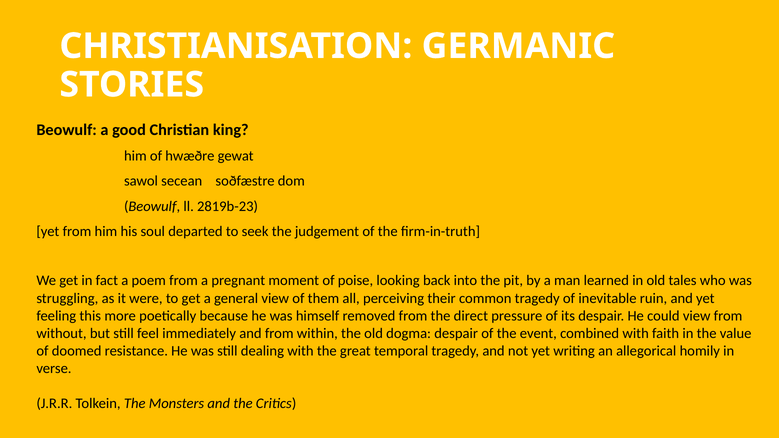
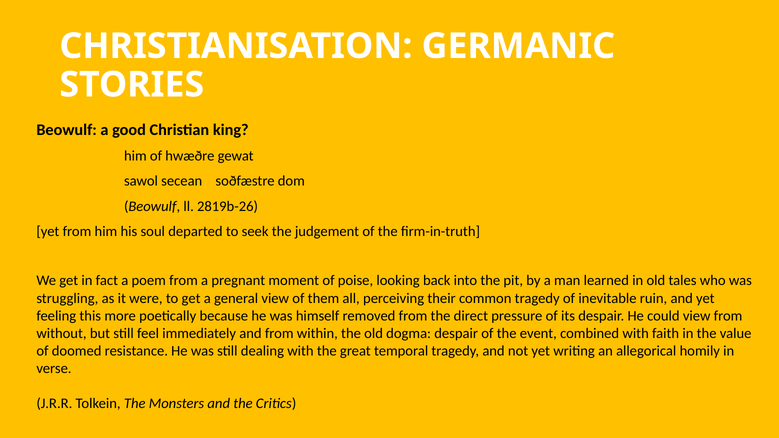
2819b-23: 2819b-23 -> 2819b-26 (228, 206)
